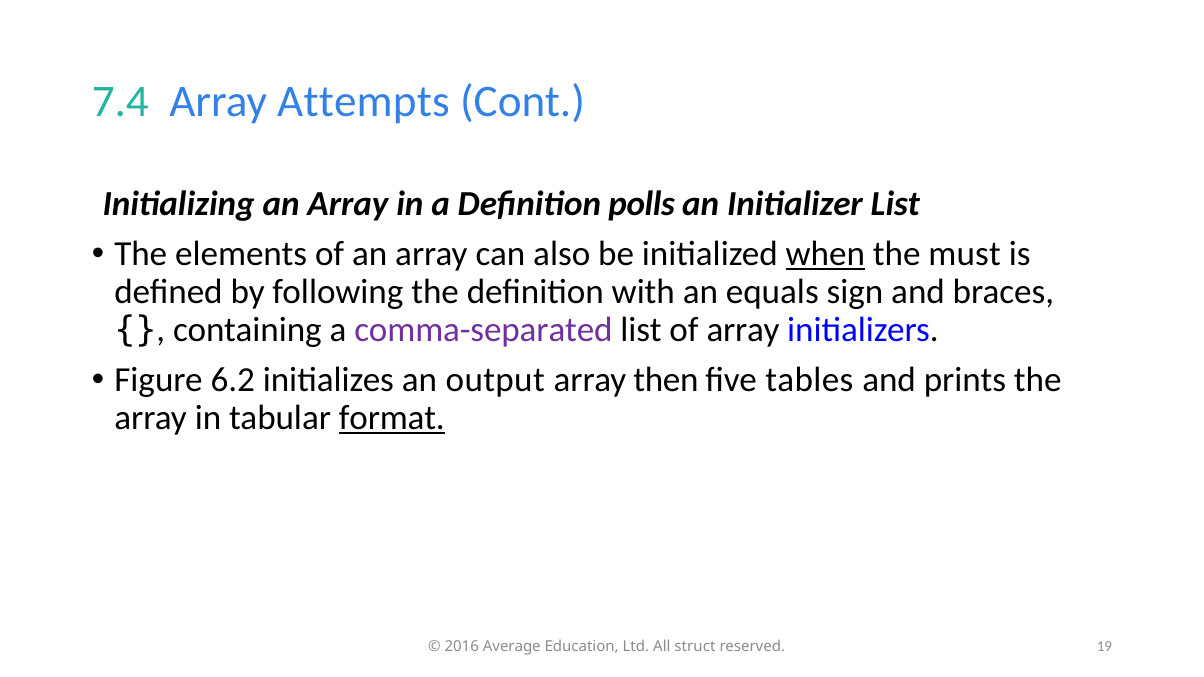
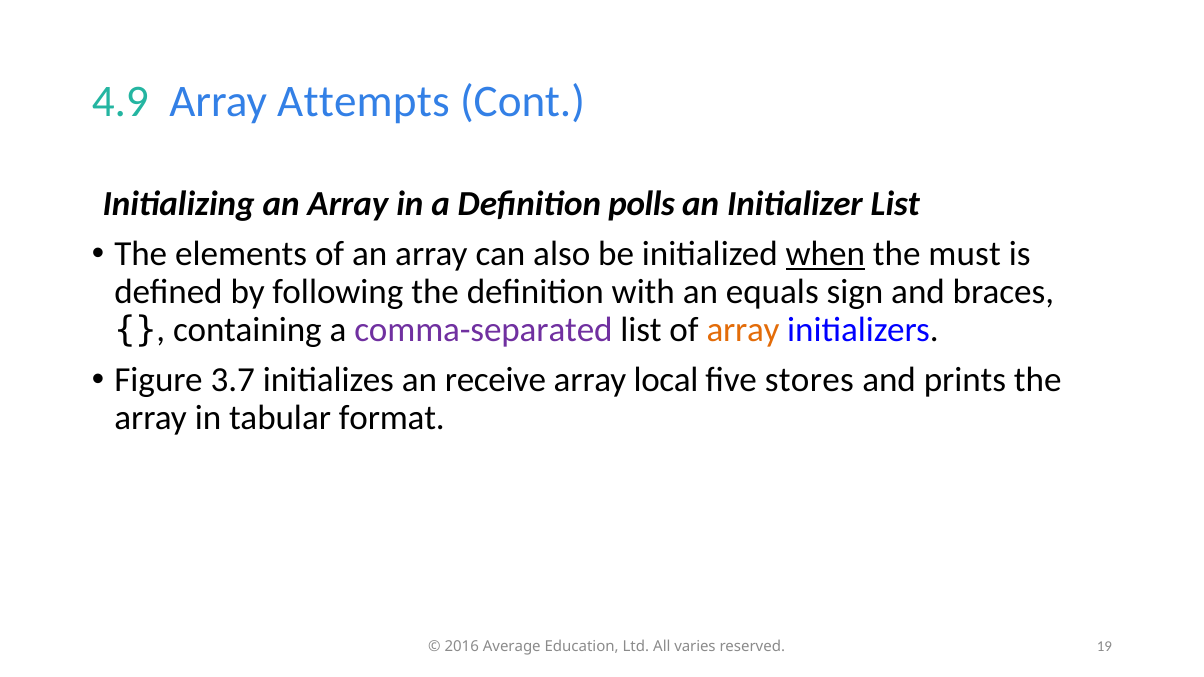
7.4: 7.4 -> 4.9 (120, 101)
array colour: black -> orange (743, 330)
6.2: 6.2 -> 3.7 (233, 380)
output: output -> receive (496, 380)
then: then -> local (666, 380)
tables: tables -> stores (809, 380)
format underline: present -> none (392, 418)
struct: struct -> varies (695, 647)
